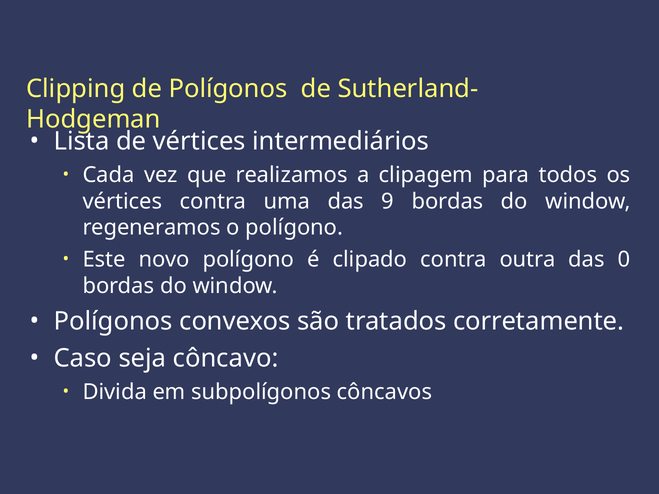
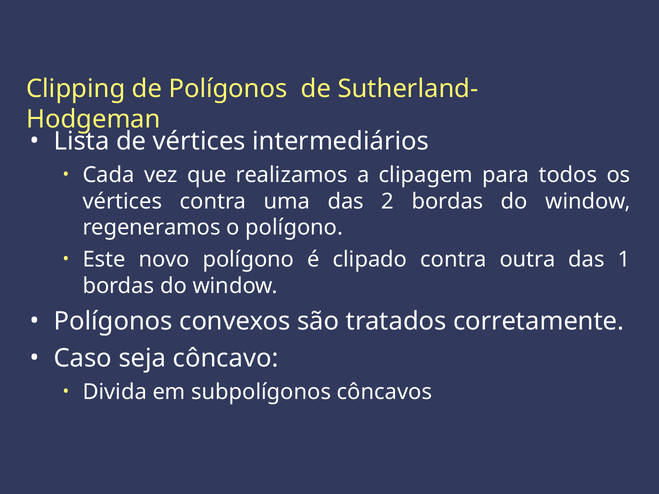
9: 9 -> 2 (388, 201)
0: 0 -> 1 (624, 260)
